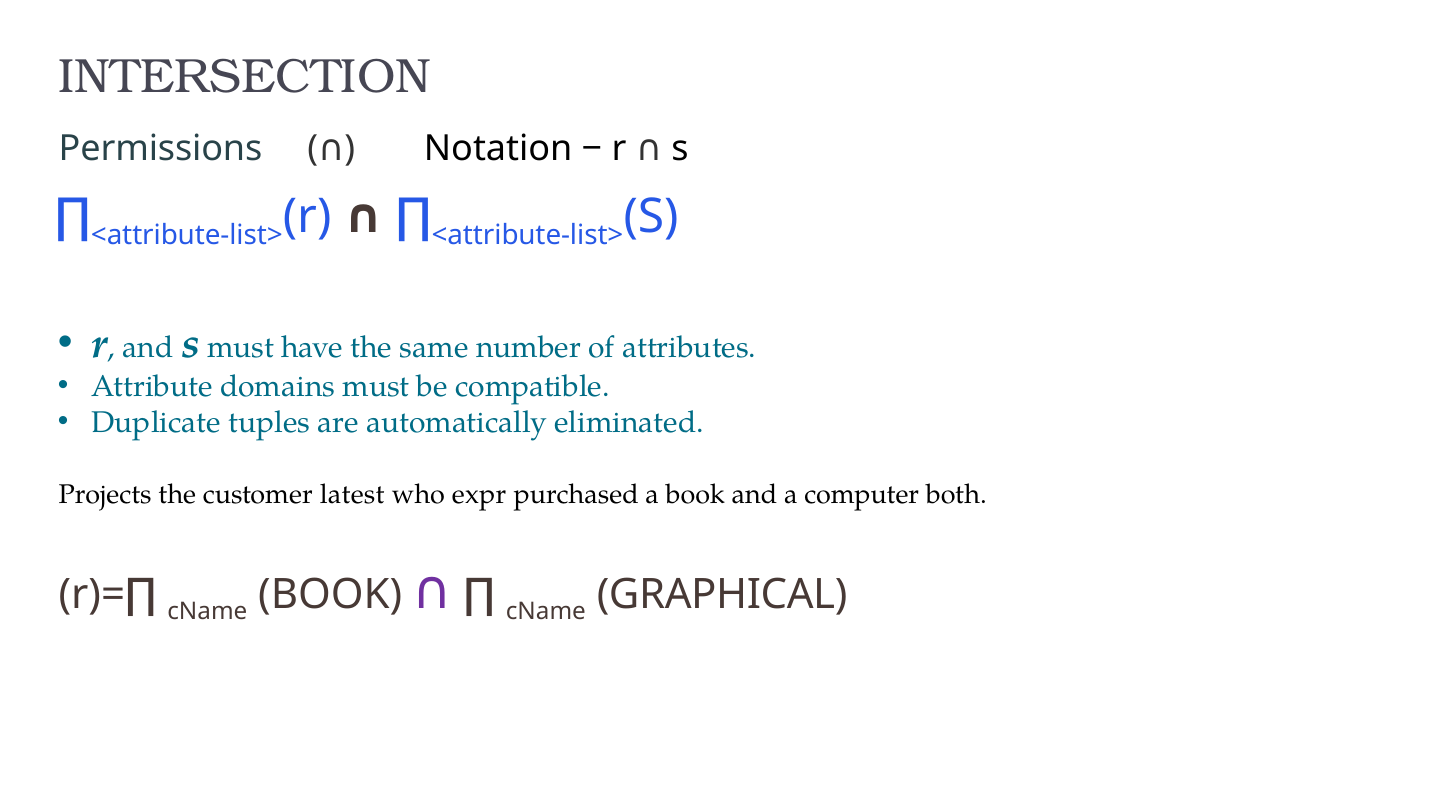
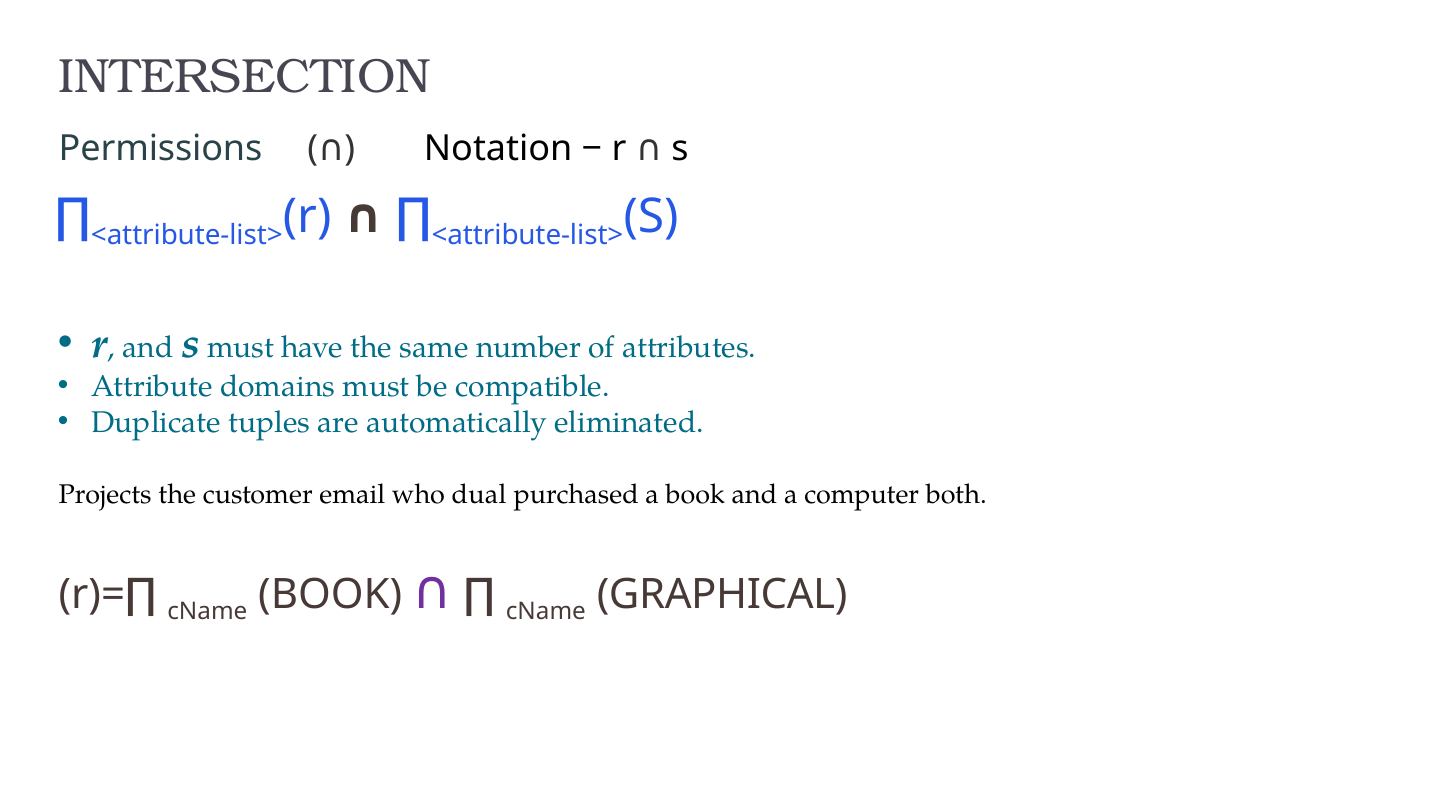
latest: latest -> email (352, 495)
expr: expr -> dual (479, 495)
